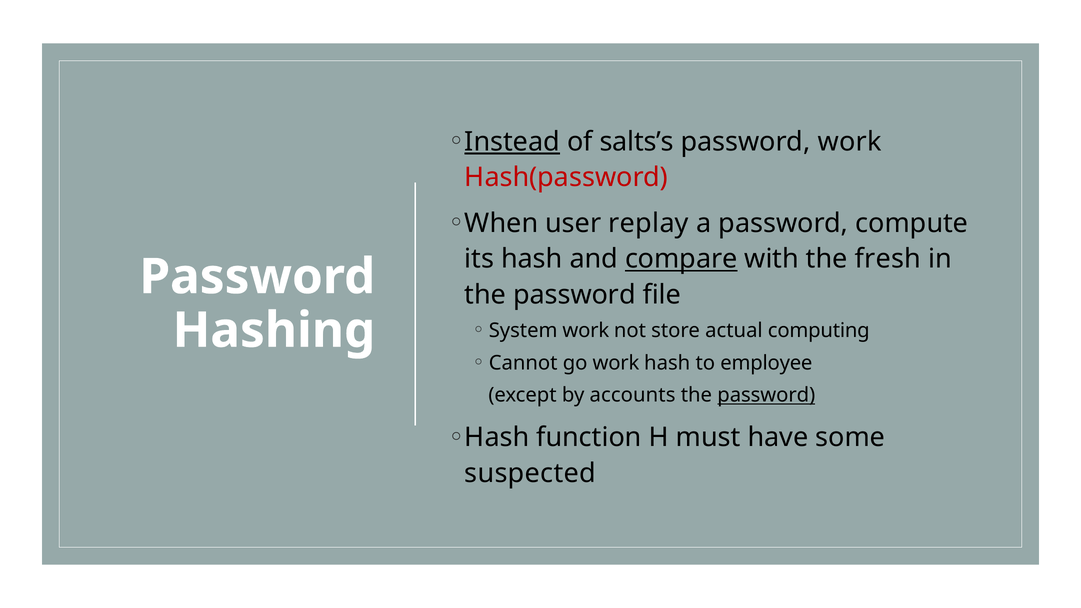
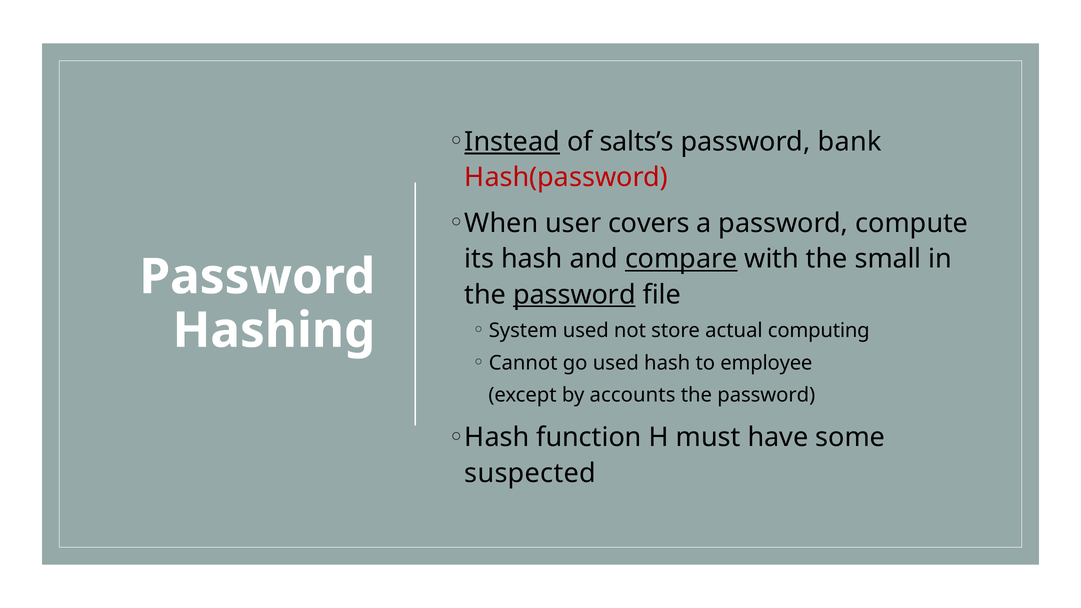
password work: work -> bank (850, 142)
replay: replay -> covers (649, 223)
fresh: fresh -> small (888, 259)
password underline: none -> present (574, 295)
System work: work -> used (586, 331)
go work: work -> used (616, 363)
password underline: present -> none (766, 395)
